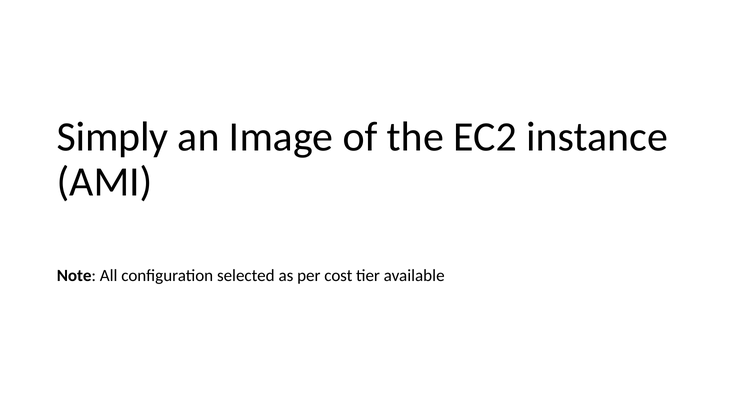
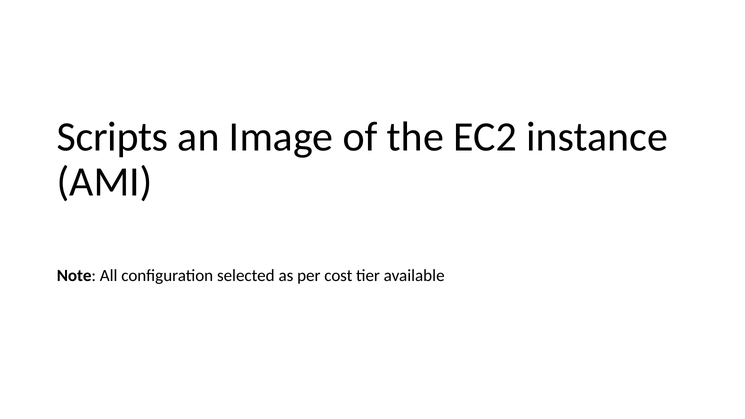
Simply: Simply -> Scripts (113, 137)
